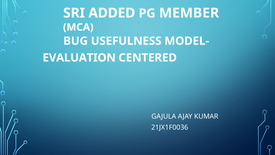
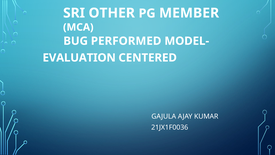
ADDED: ADDED -> OTHER (112, 13)
USEFULNESS: USEFULNESS -> PERFORMED (126, 41)
